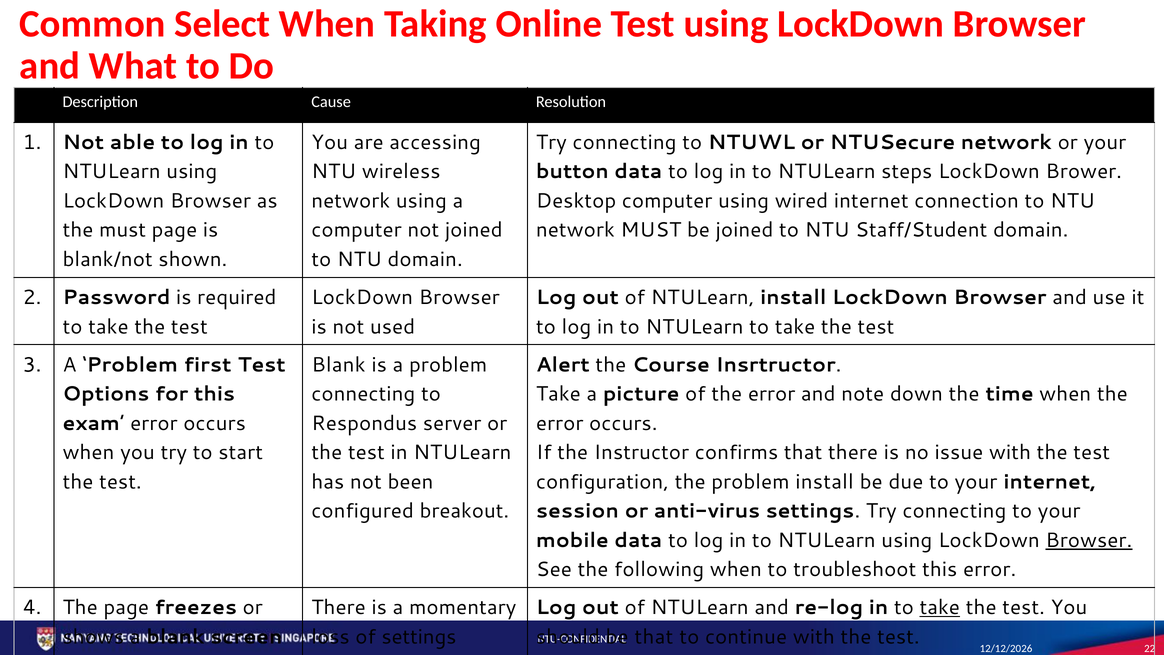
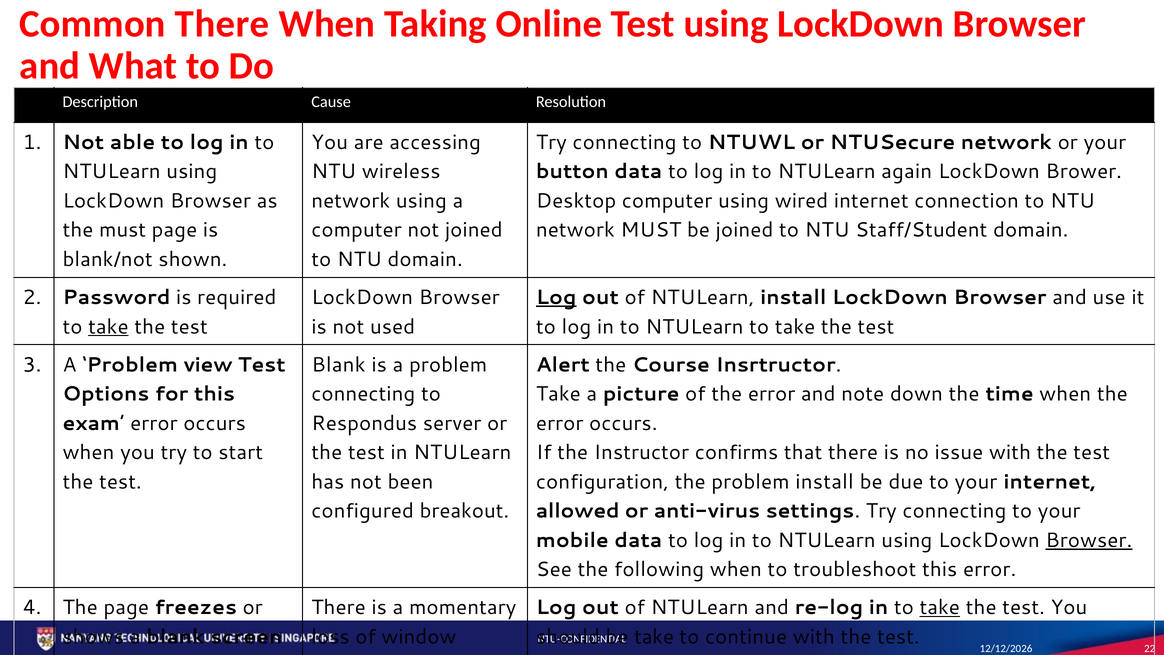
Common Select: Select -> There (222, 24)
steps: steps -> again (907, 172)
Log underline: none -> present (556, 297)
take underline: none -> present (108, 327)
first: first -> view (208, 365)
session: session -> allowed (578, 511)
of settings: settings -> window (419, 637)
that: that -> take (654, 637)
